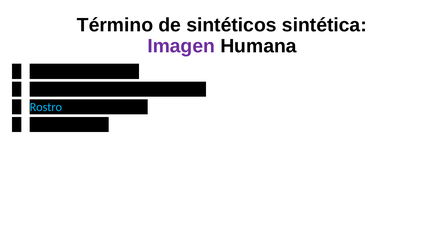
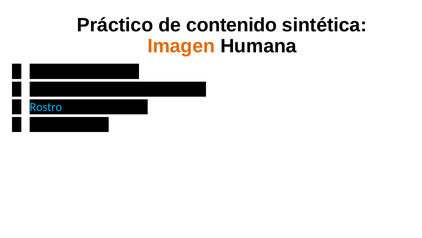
Término: Término -> Práctico (115, 25)
sintéticos: sintéticos -> contenido (232, 25)
Imagen colour: purple -> orange (181, 46)
